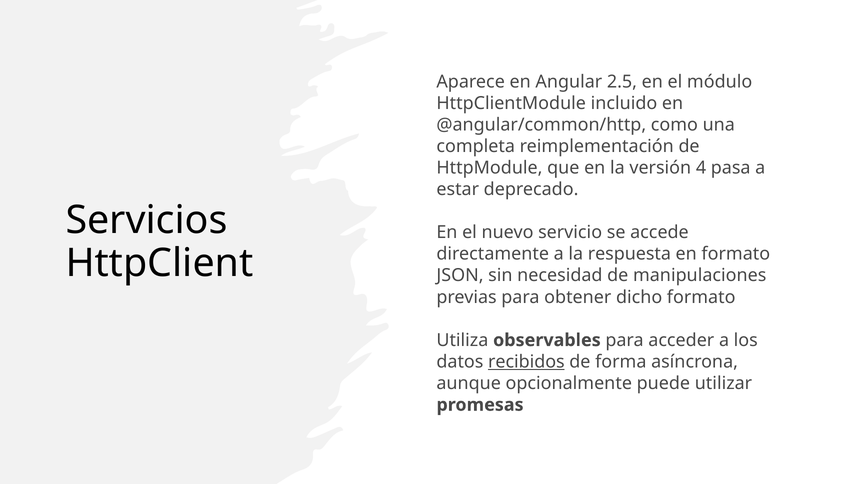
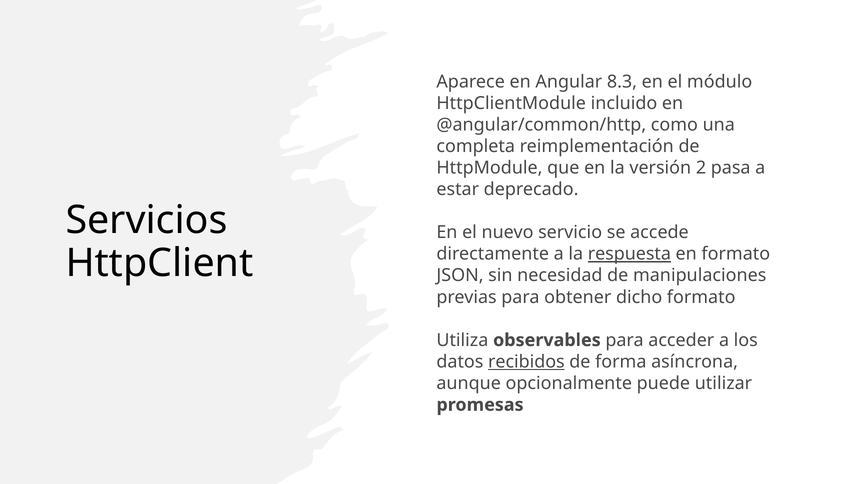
2.5: 2.5 -> 8.3 (622, 82)
4: 4 -> 2 (701, 168)
respuesta underline: none -> present (629, 254)
